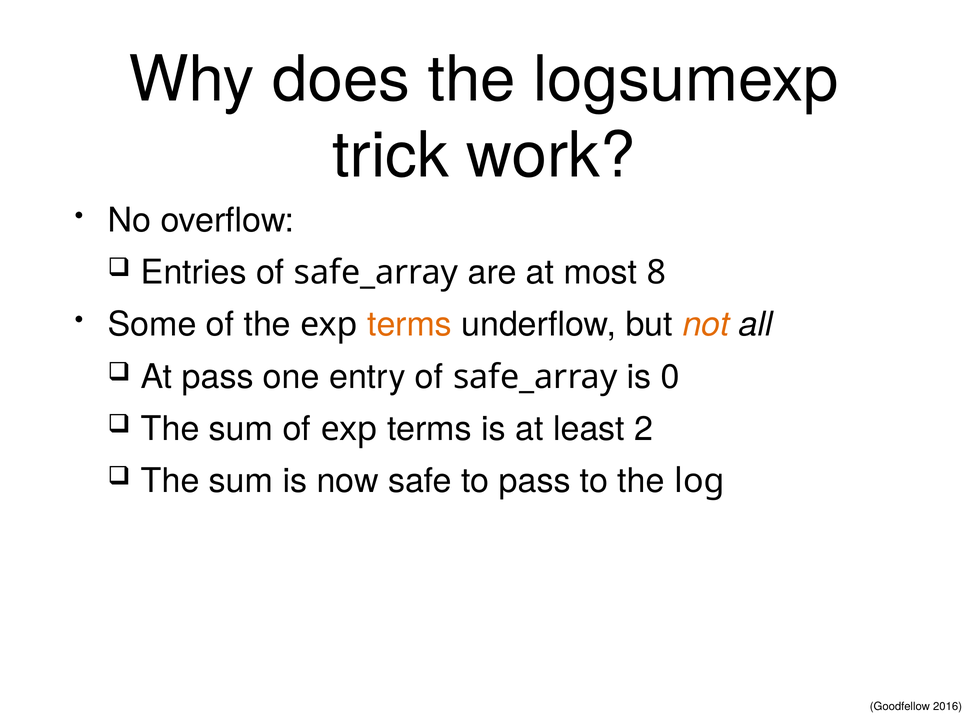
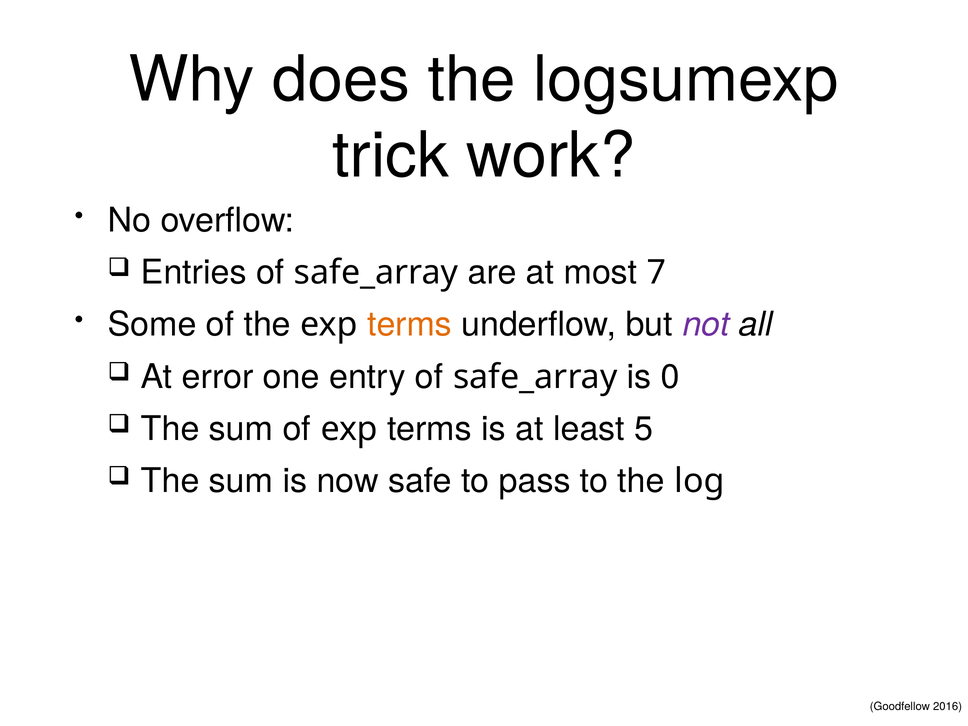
8: 8 -> 7 (657, 273)
not colour: orange -> purple (706, 325)
At pass: pass -> error (218, 377)
2: 2 -> 5 (644, 429)
